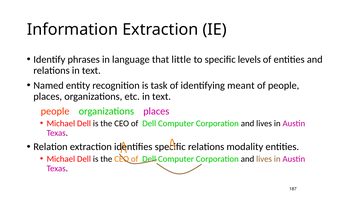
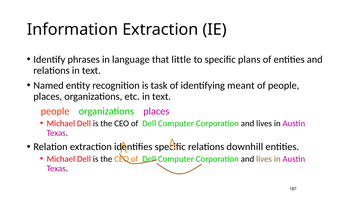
levels: levels -> plans (249, 60)
modality: modality -> downhill (245, 147)
